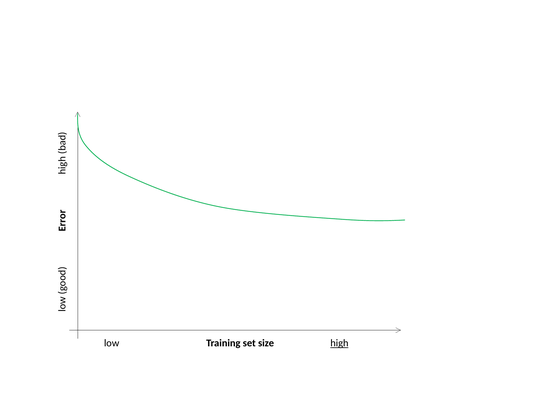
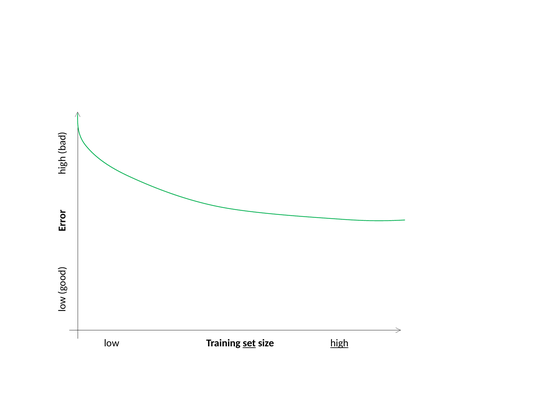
set underline: none -> present (249, 343)
